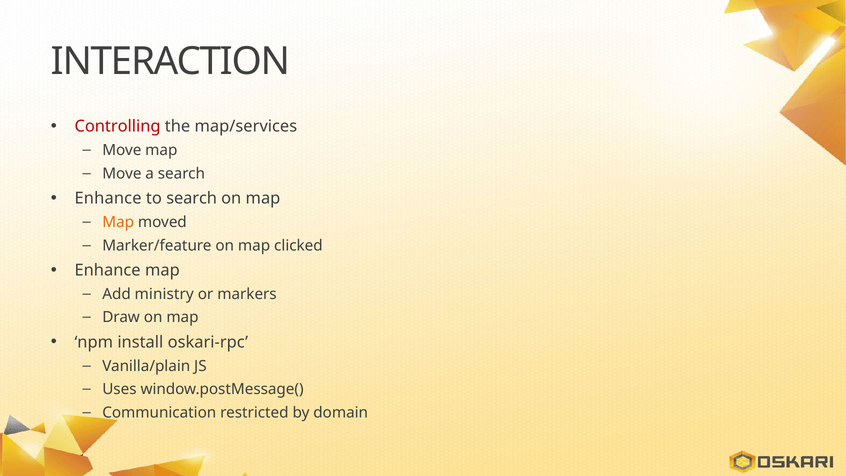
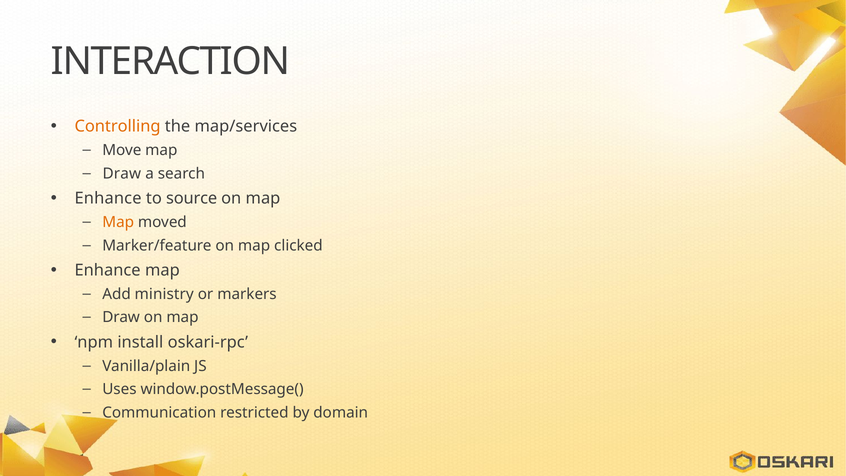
Controlling colour: red -> orange (118, 126)
Move: Move -> Draw (122, 173)
to search: search -> source (192, 198)
